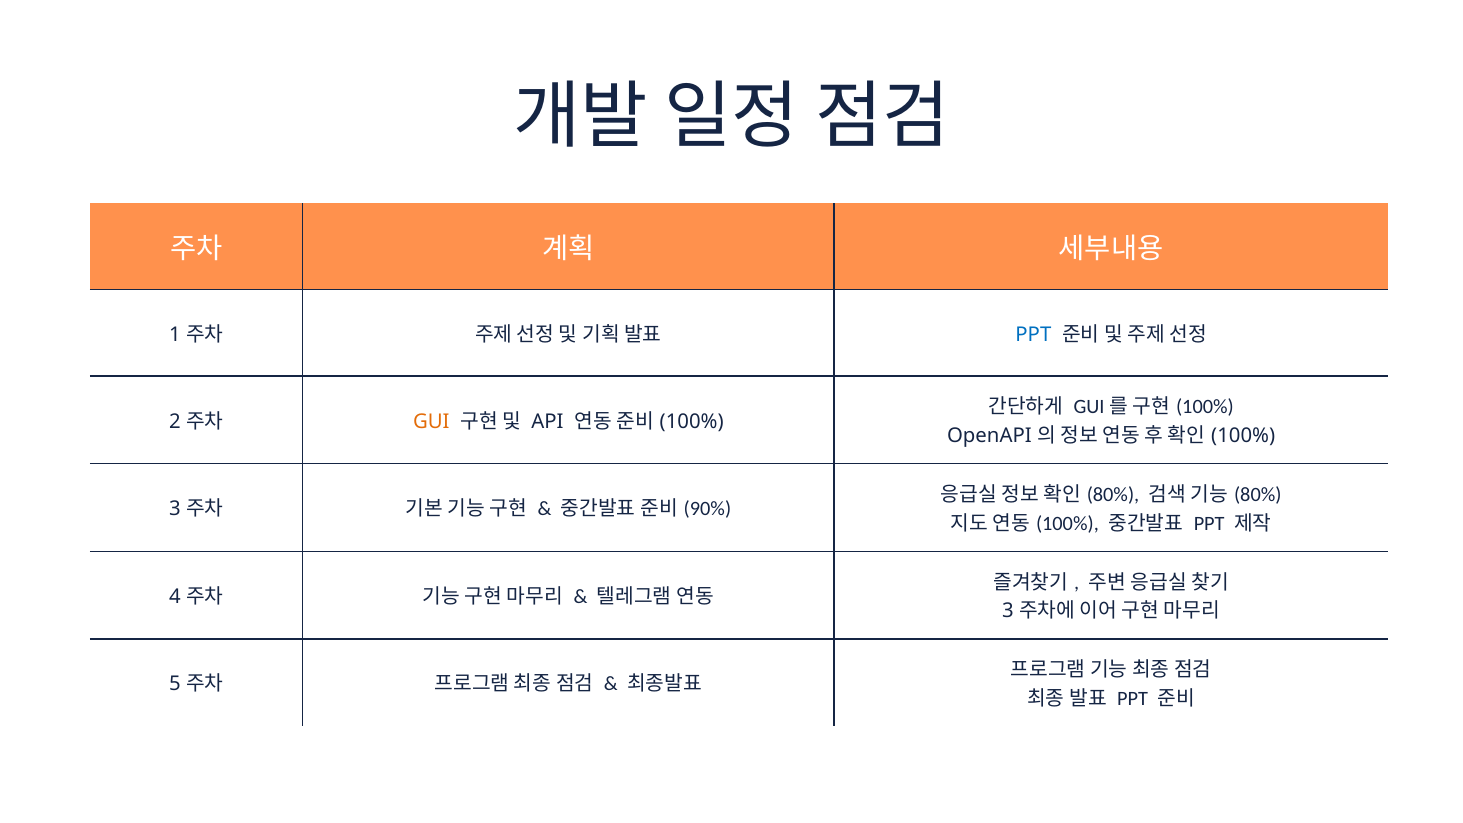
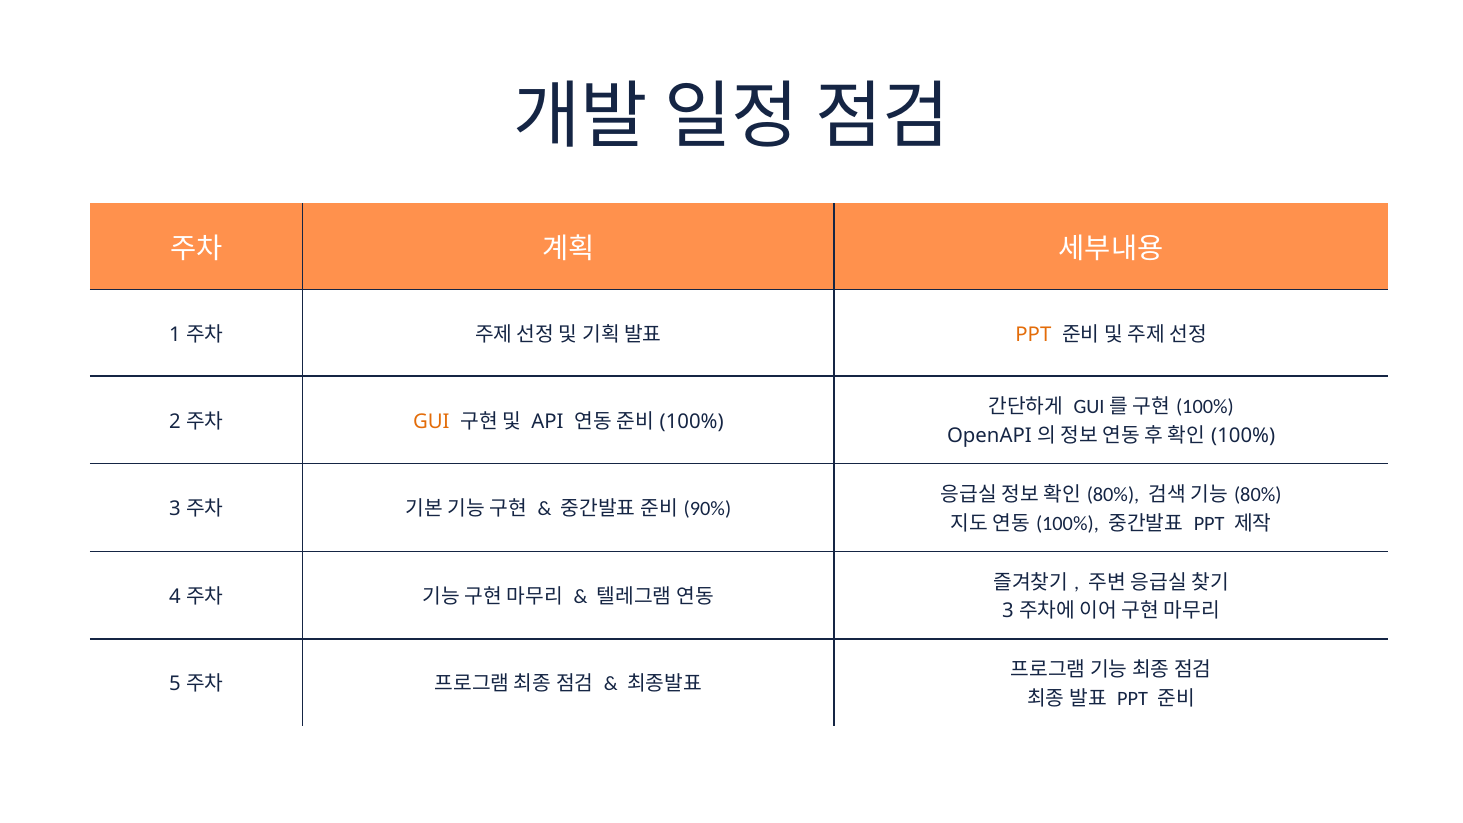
PPT colour: blue -> orange (1033, 334)
